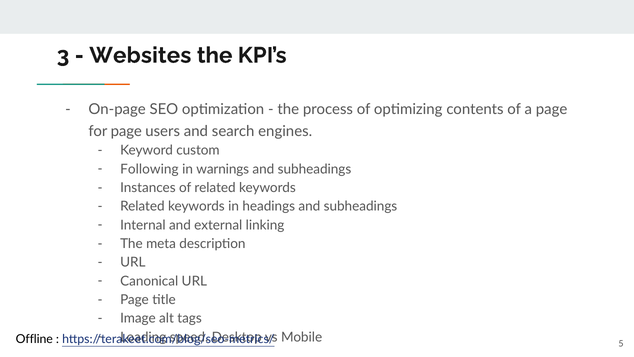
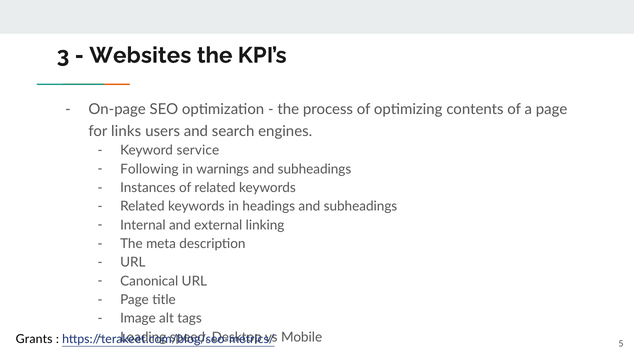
for page: page -> links (126, 131)
custom: custom -> service (198, 150)
Offline: Offline -> Grants (34, 339)
